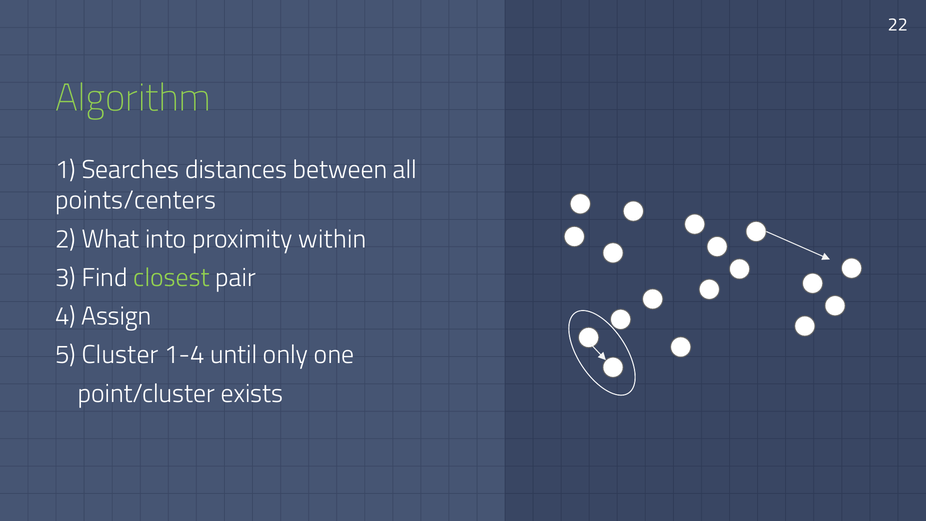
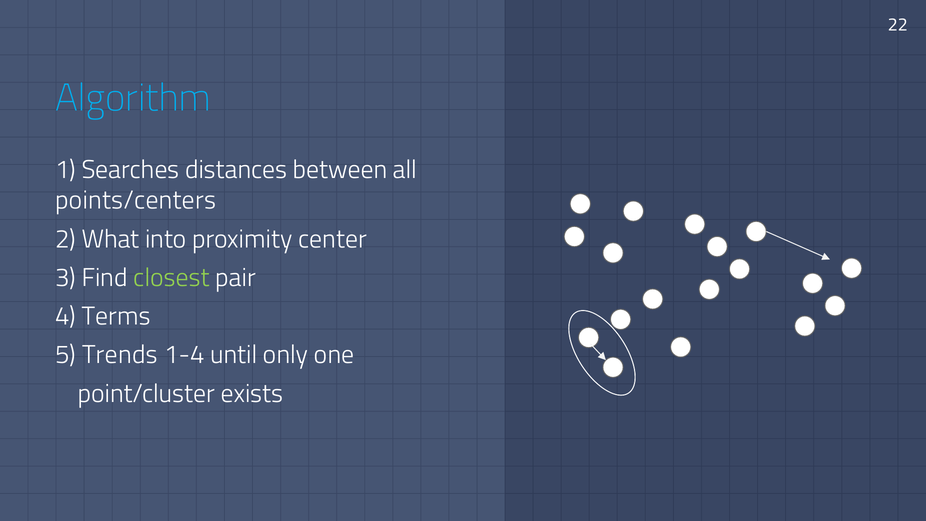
Algorithm colour: light green -> light blue (133, 98)
within: within -> center (332, 239)
Assign: Assign -> Terms (116, 316)
Cluster: Cluster -> Trends (120, 355)
